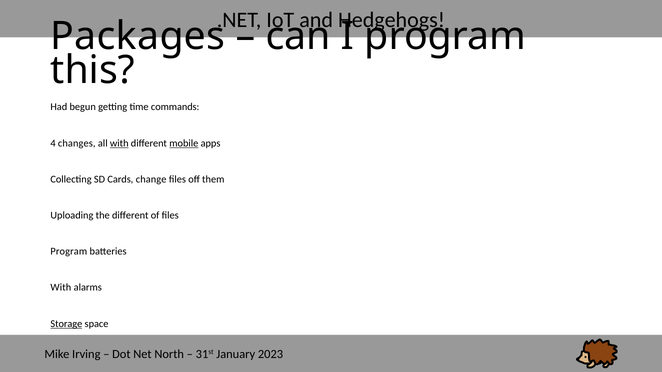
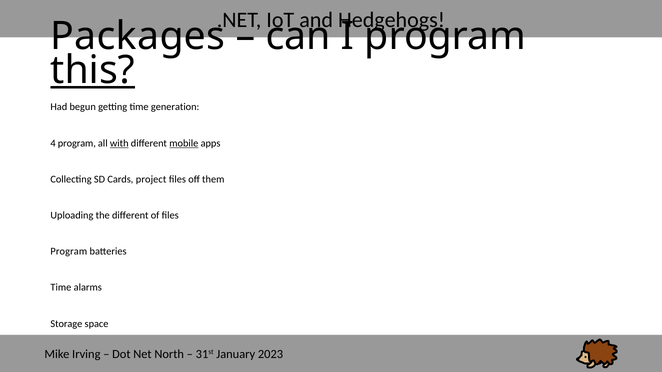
this underline: none -> present (93, 70)
commands: commands -> generation (175, 107)
4 changes: changes -> program (77, 143)
change: change -> project (151, 179)
With: With -> Time (61, 288)
Storage underline: present -> none (66, 324)
